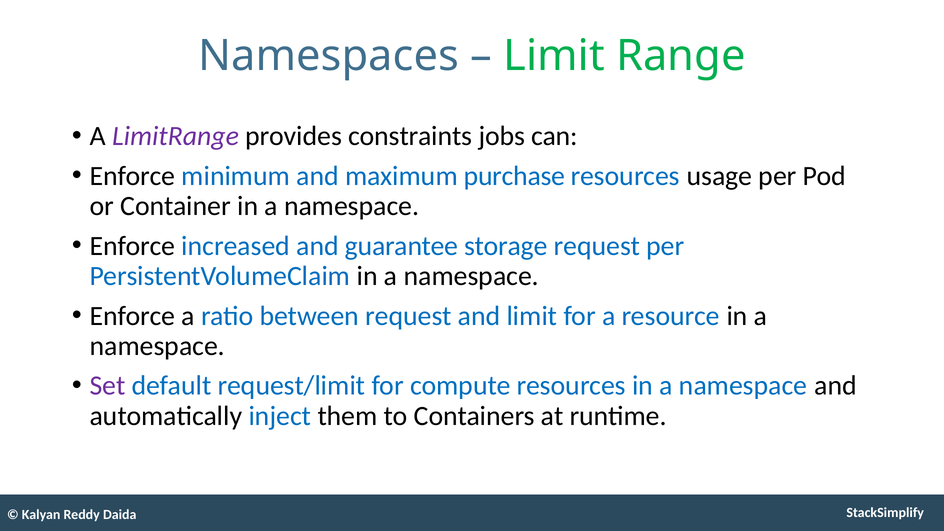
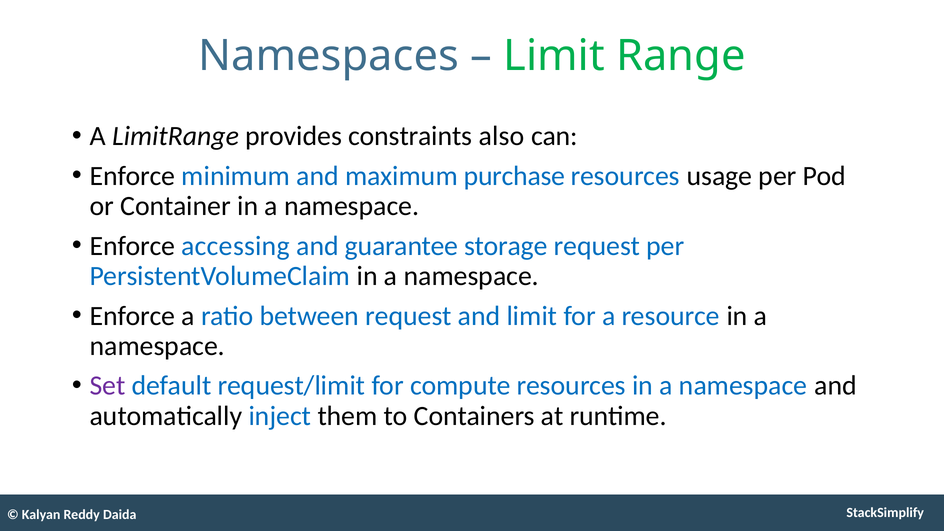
LimitRange colour: purple -> black (175, 136)
jobs: jobs -> also (502, 136)
increased: increased -> accessing (236, 246)
